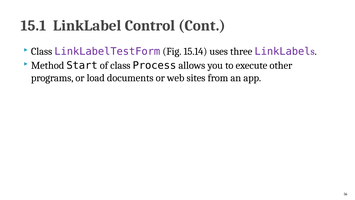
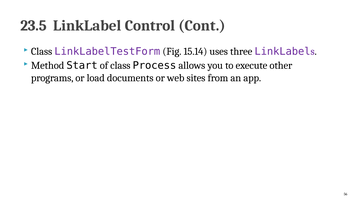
15.1: 15.1 -> 23.5 (34, 26)
